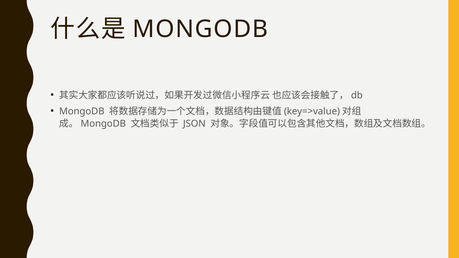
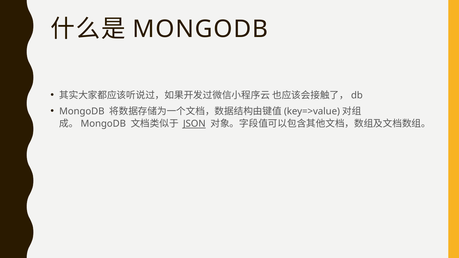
JSON underline: none -> present (194, 124)
